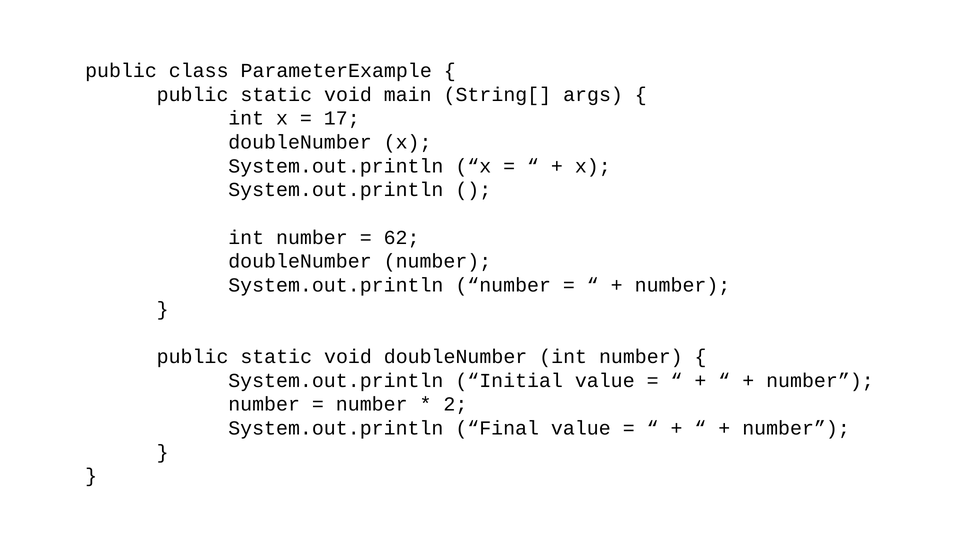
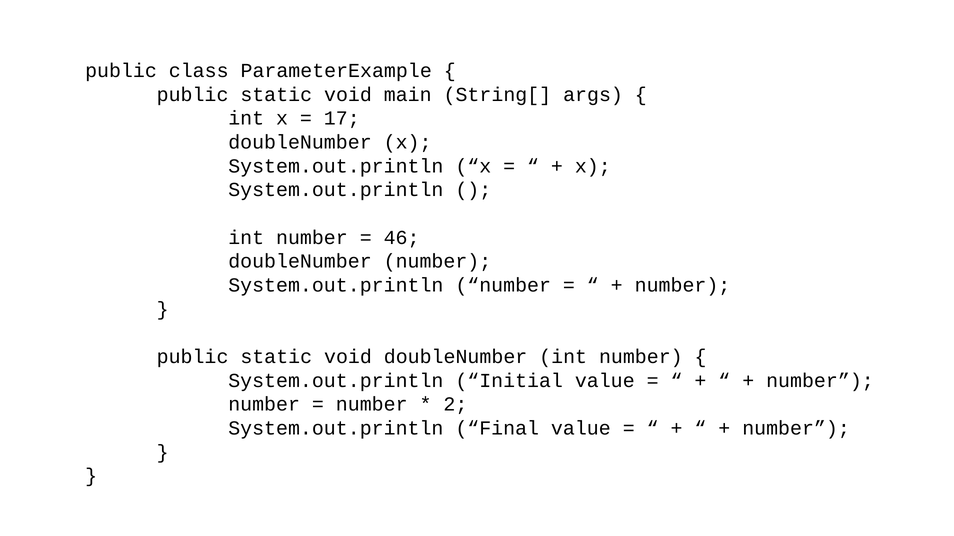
62: 62 -> 46 (402, 238)
